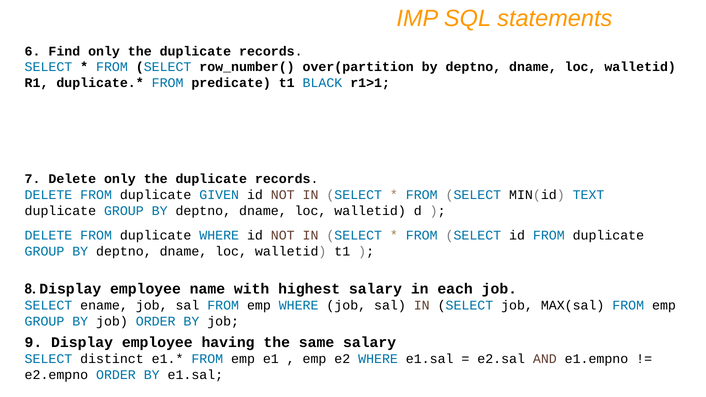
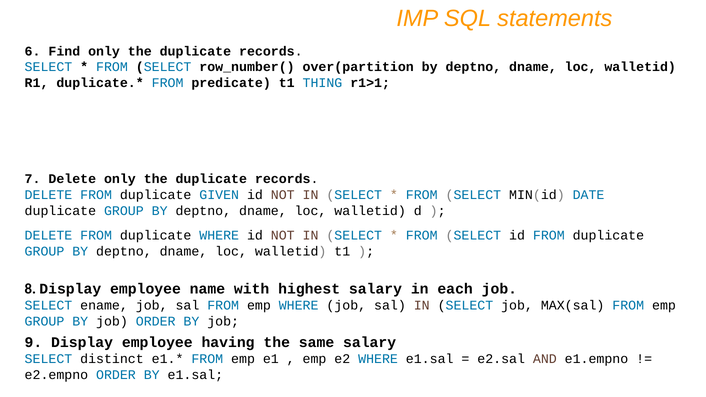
BLACK: BLACK -> THING (322, 83)
TEXT: TEXT -> DATE (589, 195)
